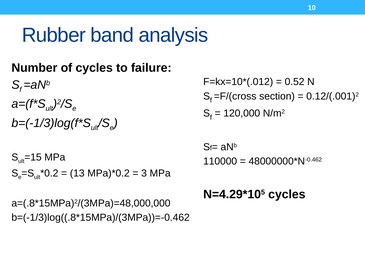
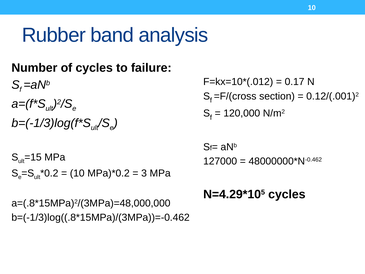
0.52: 0.52 -> 0.17 (295, 82)
110000: 110000 -> 127000 (220, 161)
13: 13 -> 10 (77, 173)
